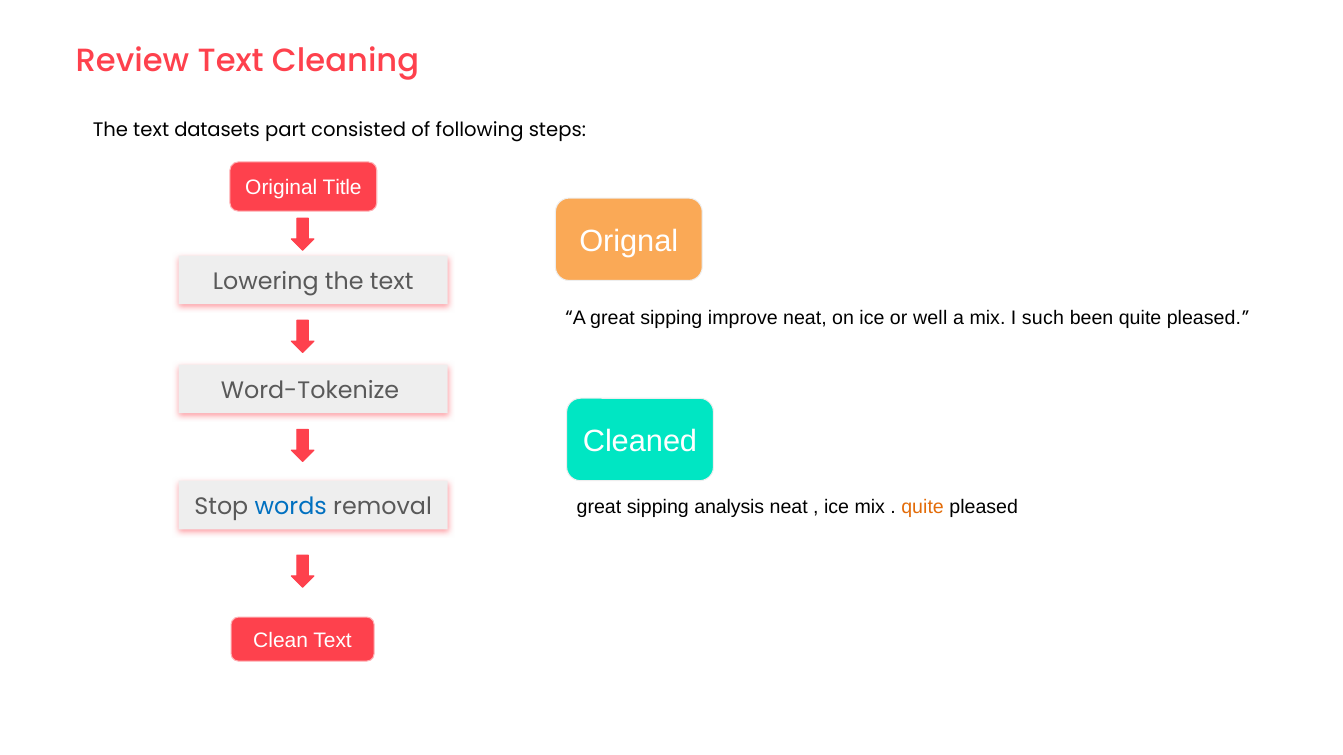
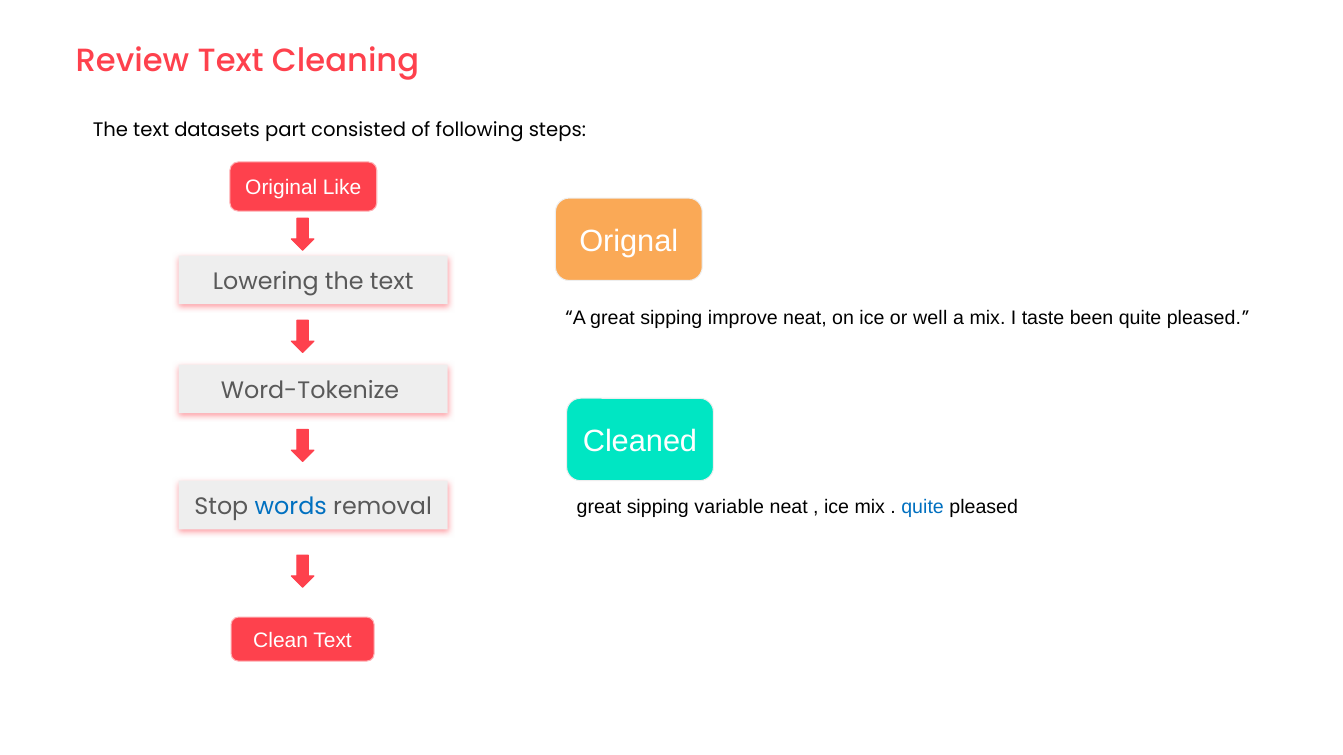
Title: Title -> Like (342, 188)
such: such -> taste (1043, 318)
analysis: analysis -> variable (729, 508)
quite colour: orange -> blue (923, 508)
